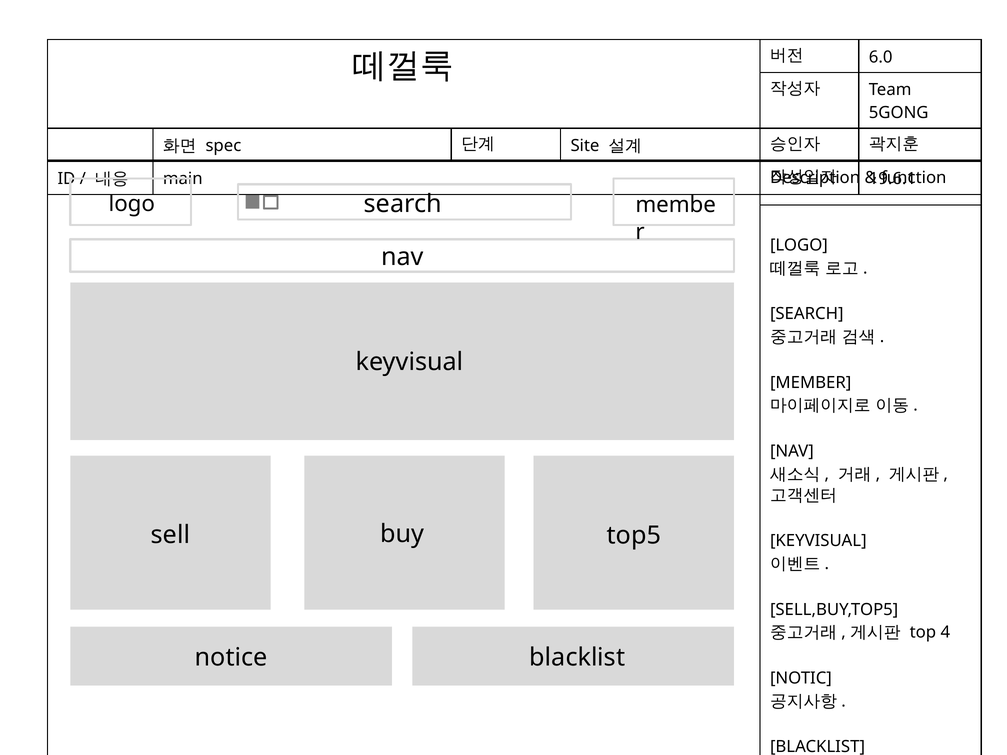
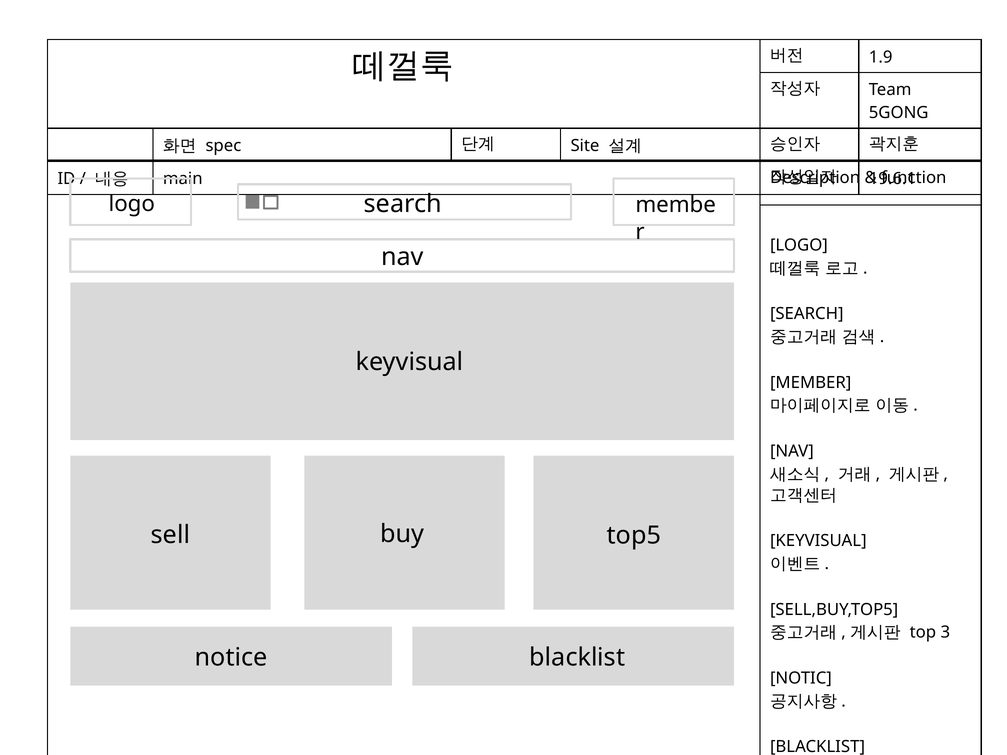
6.0: 6.0 -> 1.9 (881, 57)
4: 4 -> 3 (945, 633)
